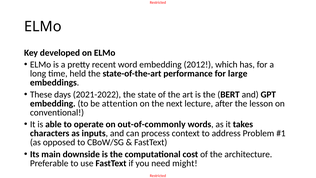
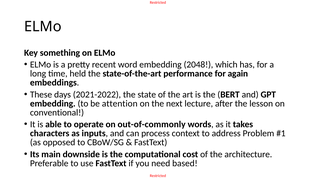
developed: developed -> something (60, 53)
2012: 2012 -> 2048 (198, 65)
large: large -> again (238, 74)
might: might -> based (185, 163)
